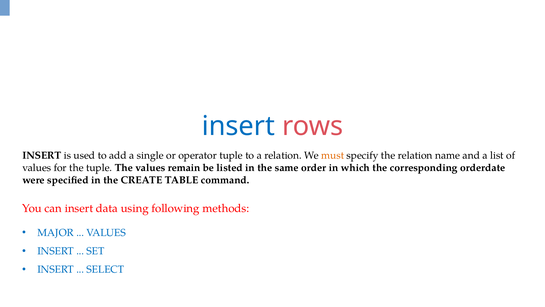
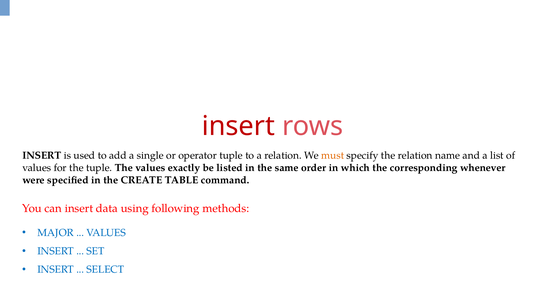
insert colour: blue -> red (238, 126)
remain: remain -> exactly (184, 168)
orderdate: orderdate -> whenever (483, 168)
